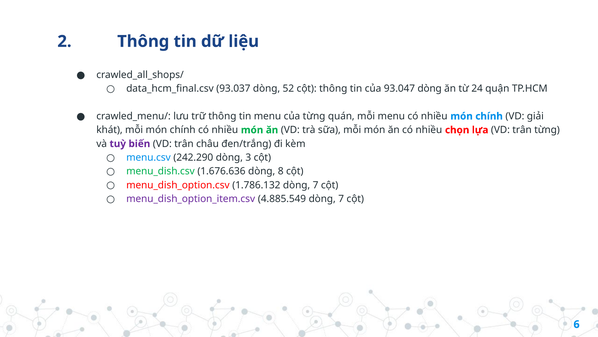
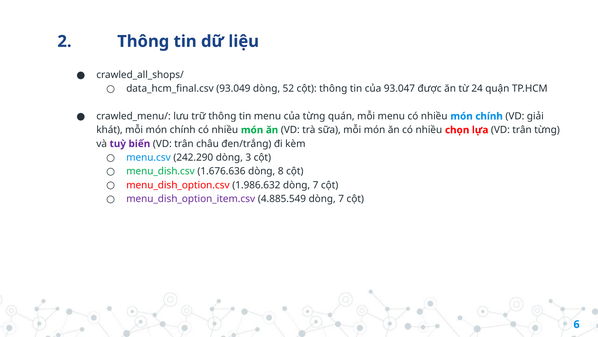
93.037: 93.037 -> 93.049 (233, 89)
93.047 dòng: dòng -> được (430, 89)
1.786.132: 1.786.132 -> 1.986.632 (256, 185)
